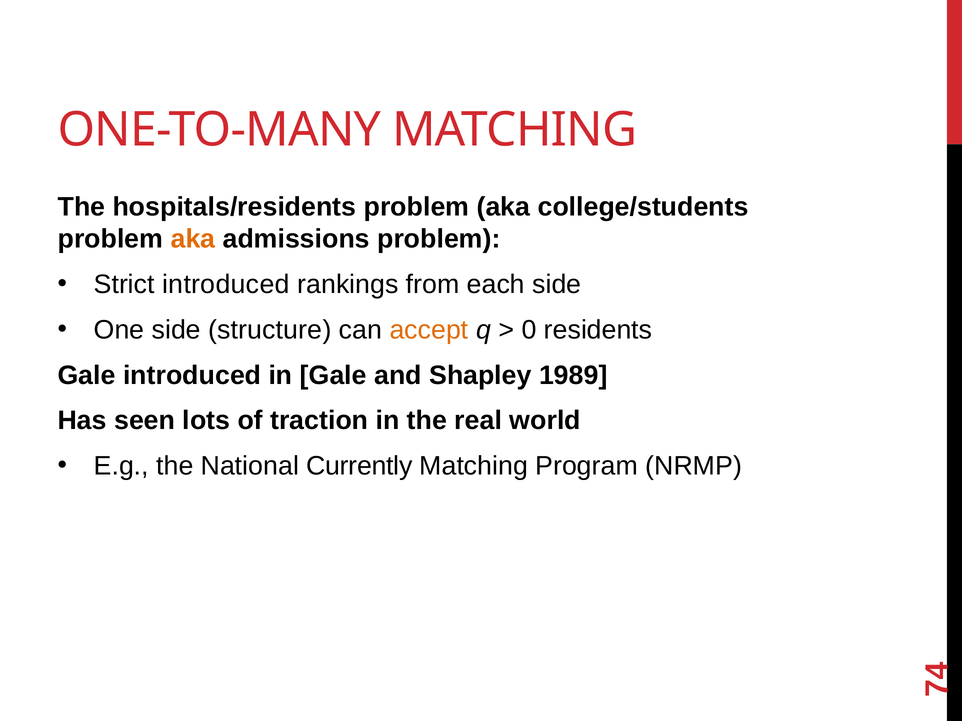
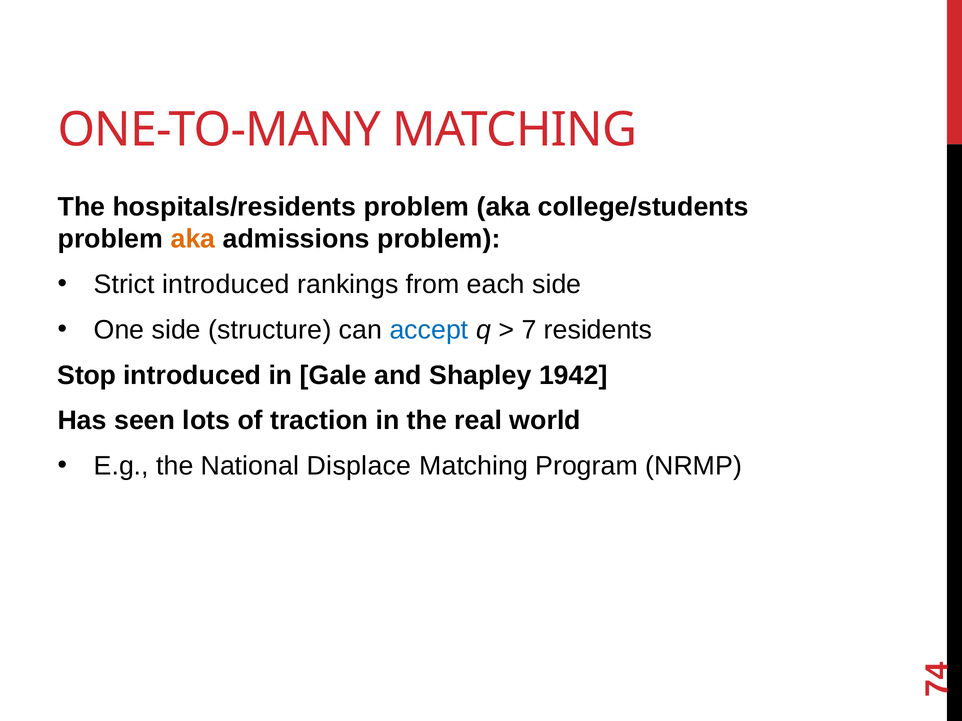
accept colour: orange -> blue (429, 330)
0: 0 -> 7 (529, 330)
Gale: Gale -> Stop (87, 376)
1989: 1989 -> 1942 (573, 376)
Currently: Currently -> Displace (359, 466)
